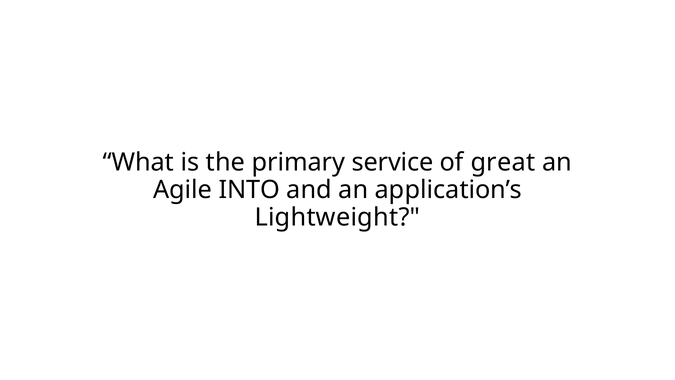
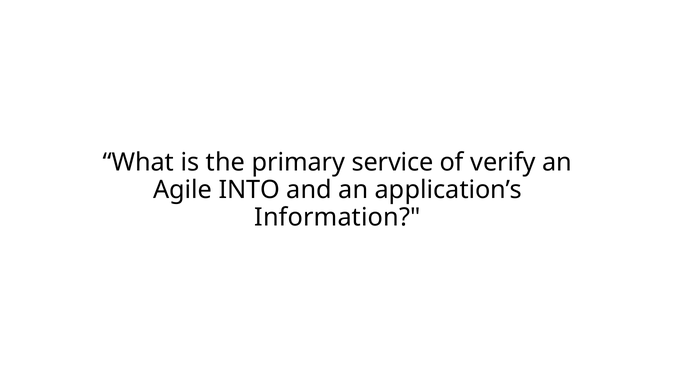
great: great -> verify (503, 162)
Lightweight: Lightweight -> Information (337, 217)
